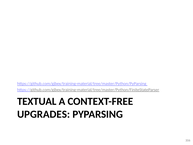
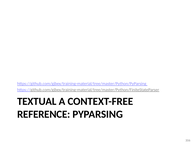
UPGRADES: UPGRADES -> REFERENCE (44, 114)
